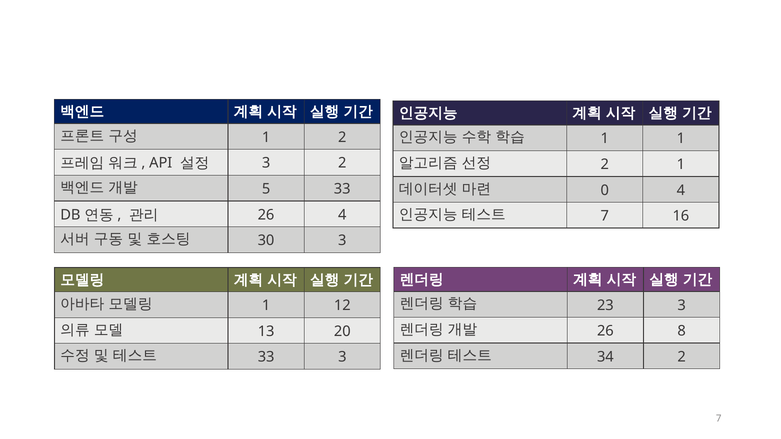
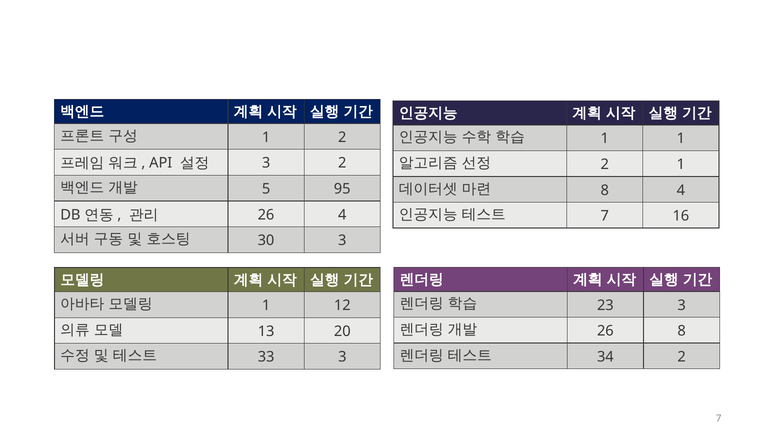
5 33: 33 -> 95 (342, 189)
0: 0 -> 8 (605, 190)
